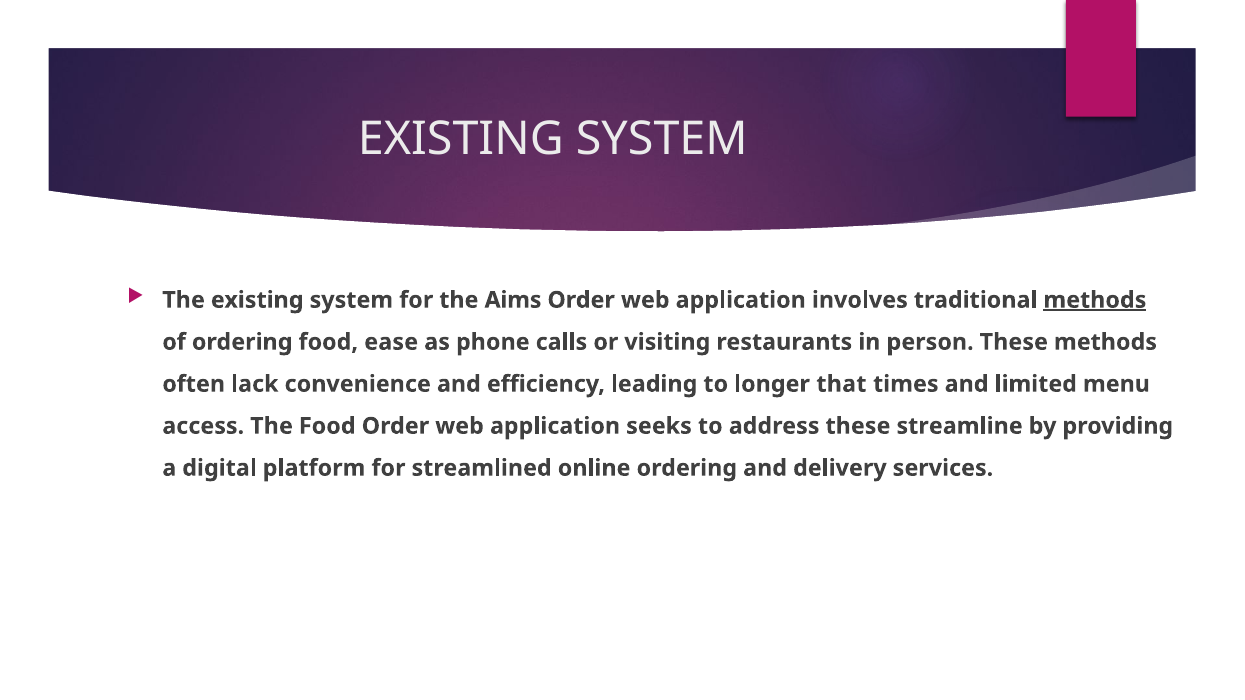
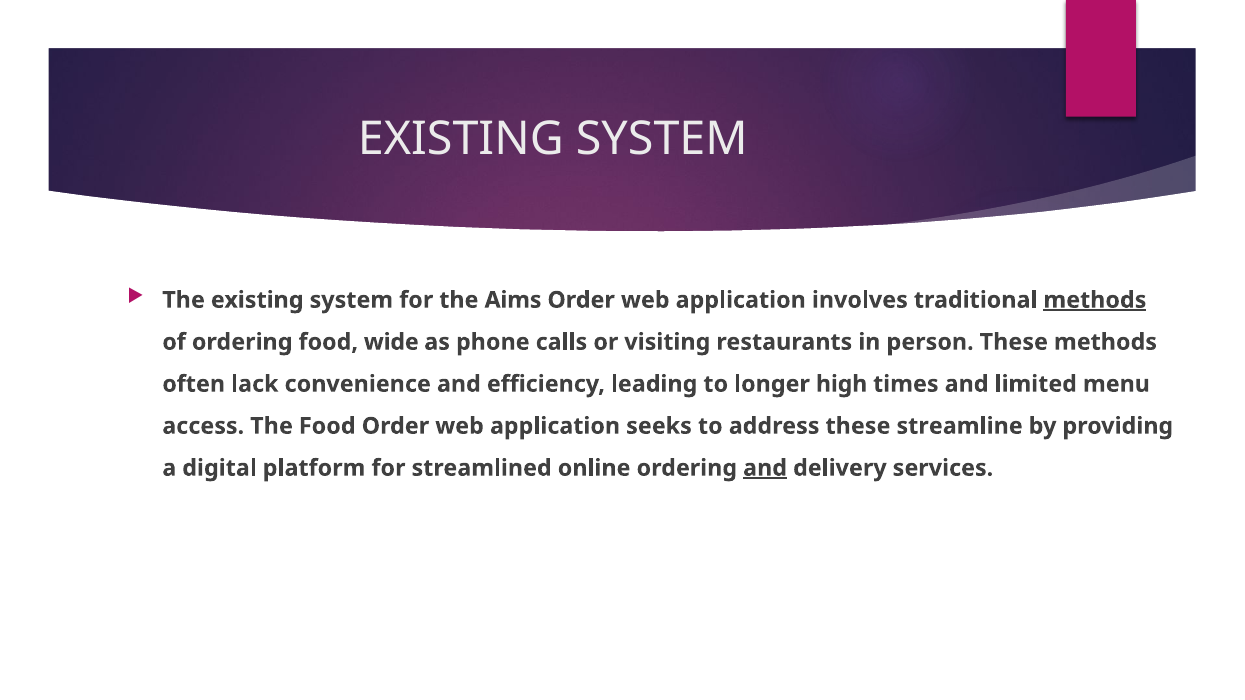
ease: ease -> wide (391, 342)
that: that -> high (842, 384)
and underline: none -> present (765, 468)
